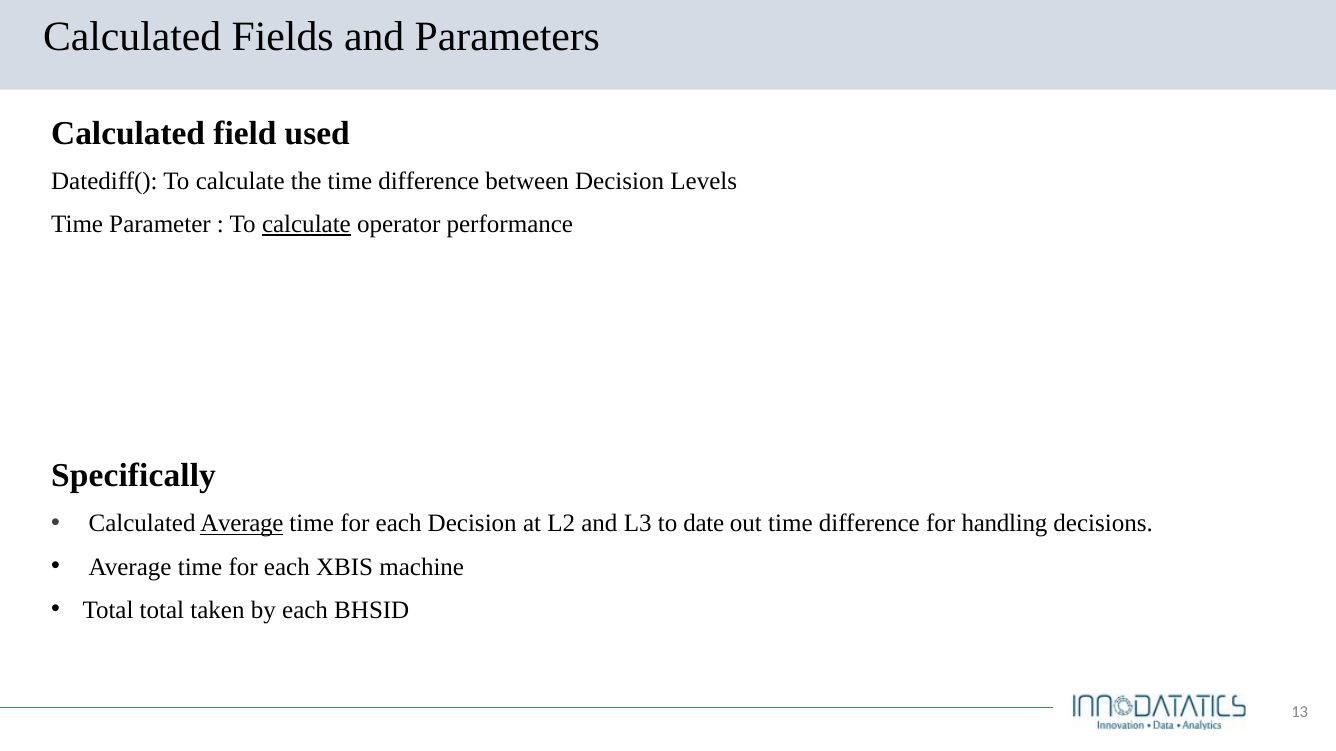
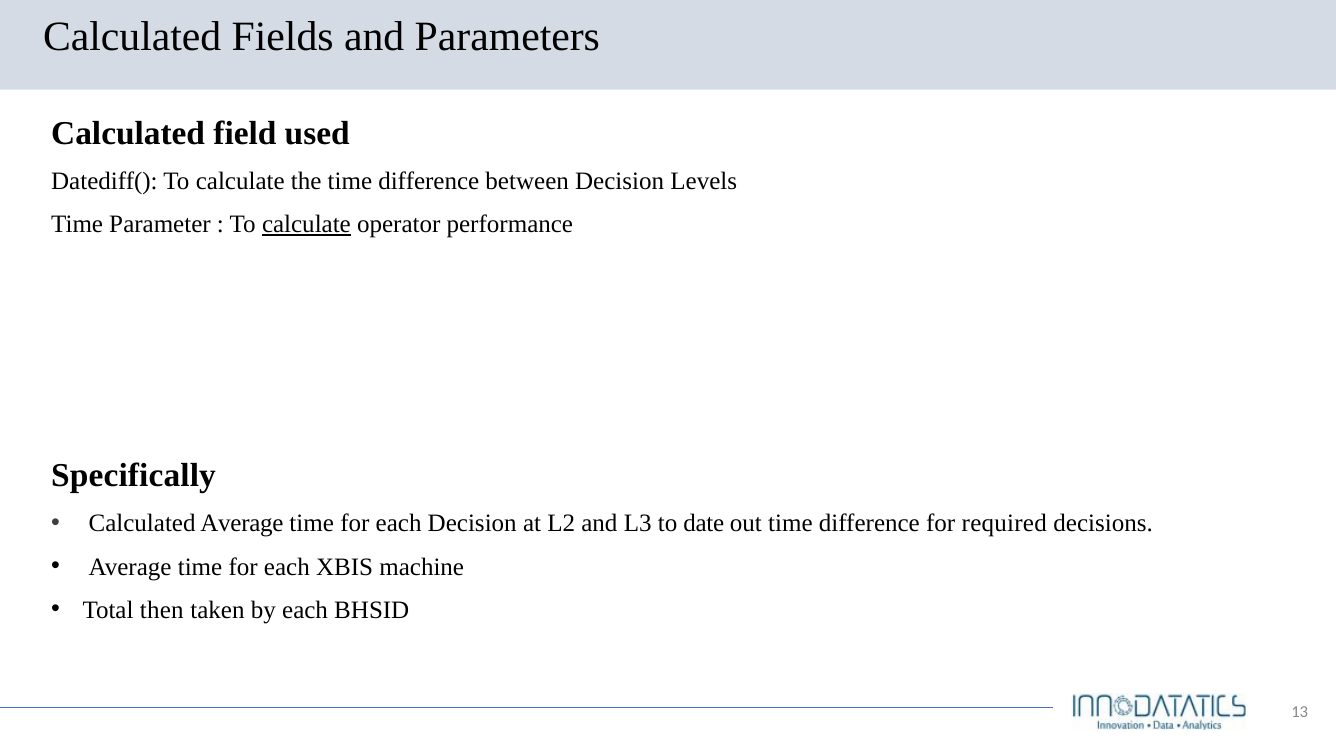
Average underline: present -> none (242, 524)
handling: handling -> required (1004, 524)
Total total: total -> then (162, 610)
